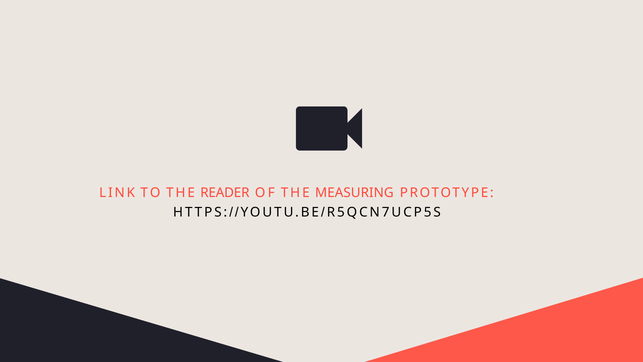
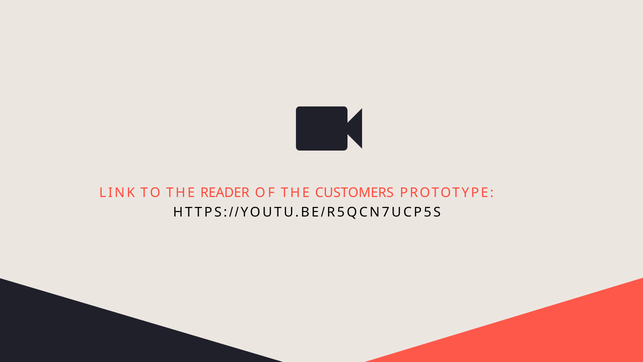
MEASURING: MEASURING -> CUSTOMERS (354, 193)
